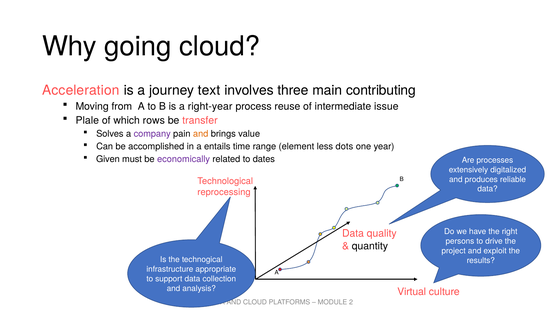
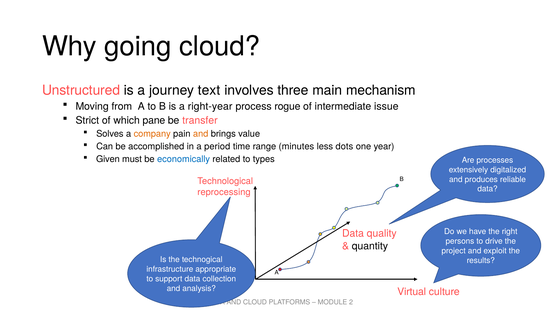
Acceleration: Acceleration -> Unstructured (81, 90)
contributing: contributing -> mechanism (381, 90)
reuse: reuse -> rogue (287, 106)
Plale: Plale -> Strict (87, 120)
rows: rows -> pane (154, 120)
company colour: purple -> orange (152, 134)
entails: entails -> period (217, 146)
element: element -> minutes (296, 146)
economically colour: purple -> blue (184, 159)
dates: dates -> types (264, 159)
